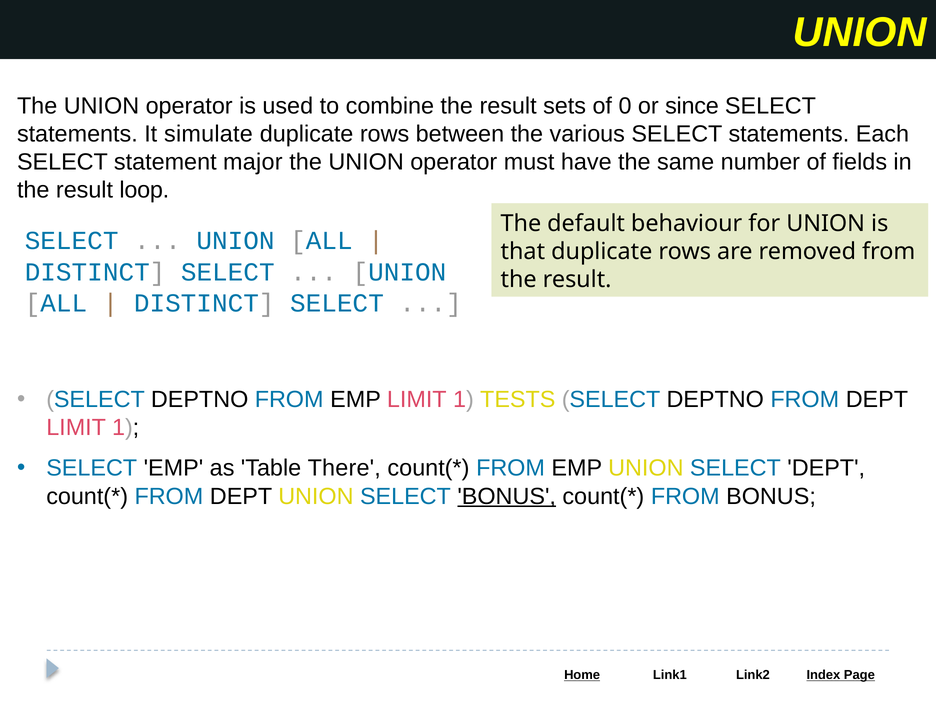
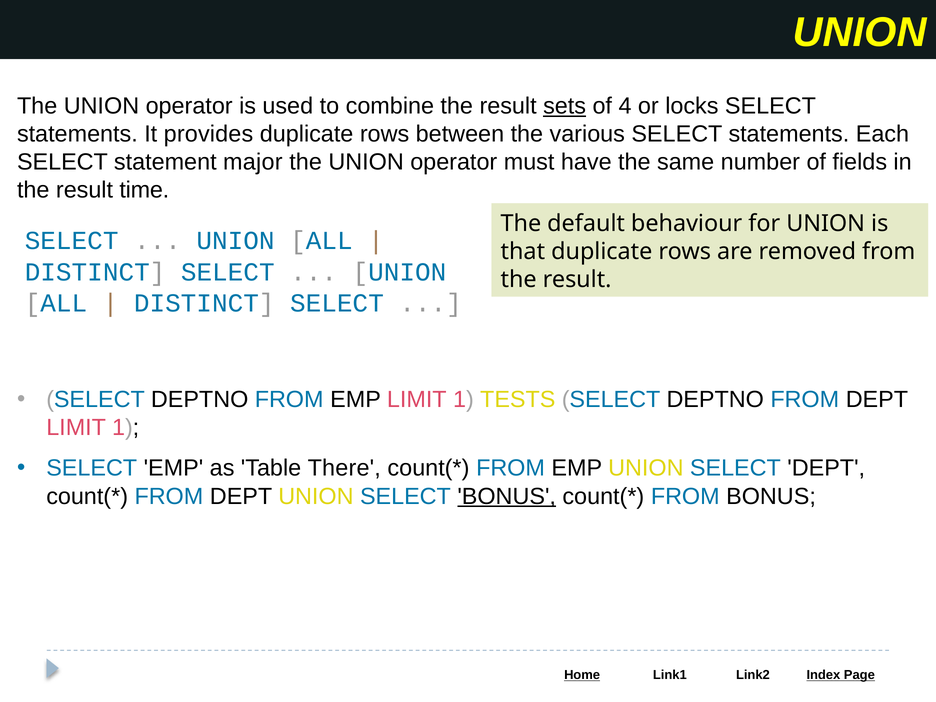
sets underline: none -> present (565, 106)
0: 0 -> 4 (625, 106)
since: since -> locks (692, 106)
simulate: simulate -> provides (208, 134)
loop: loop -> time (144, 190)
